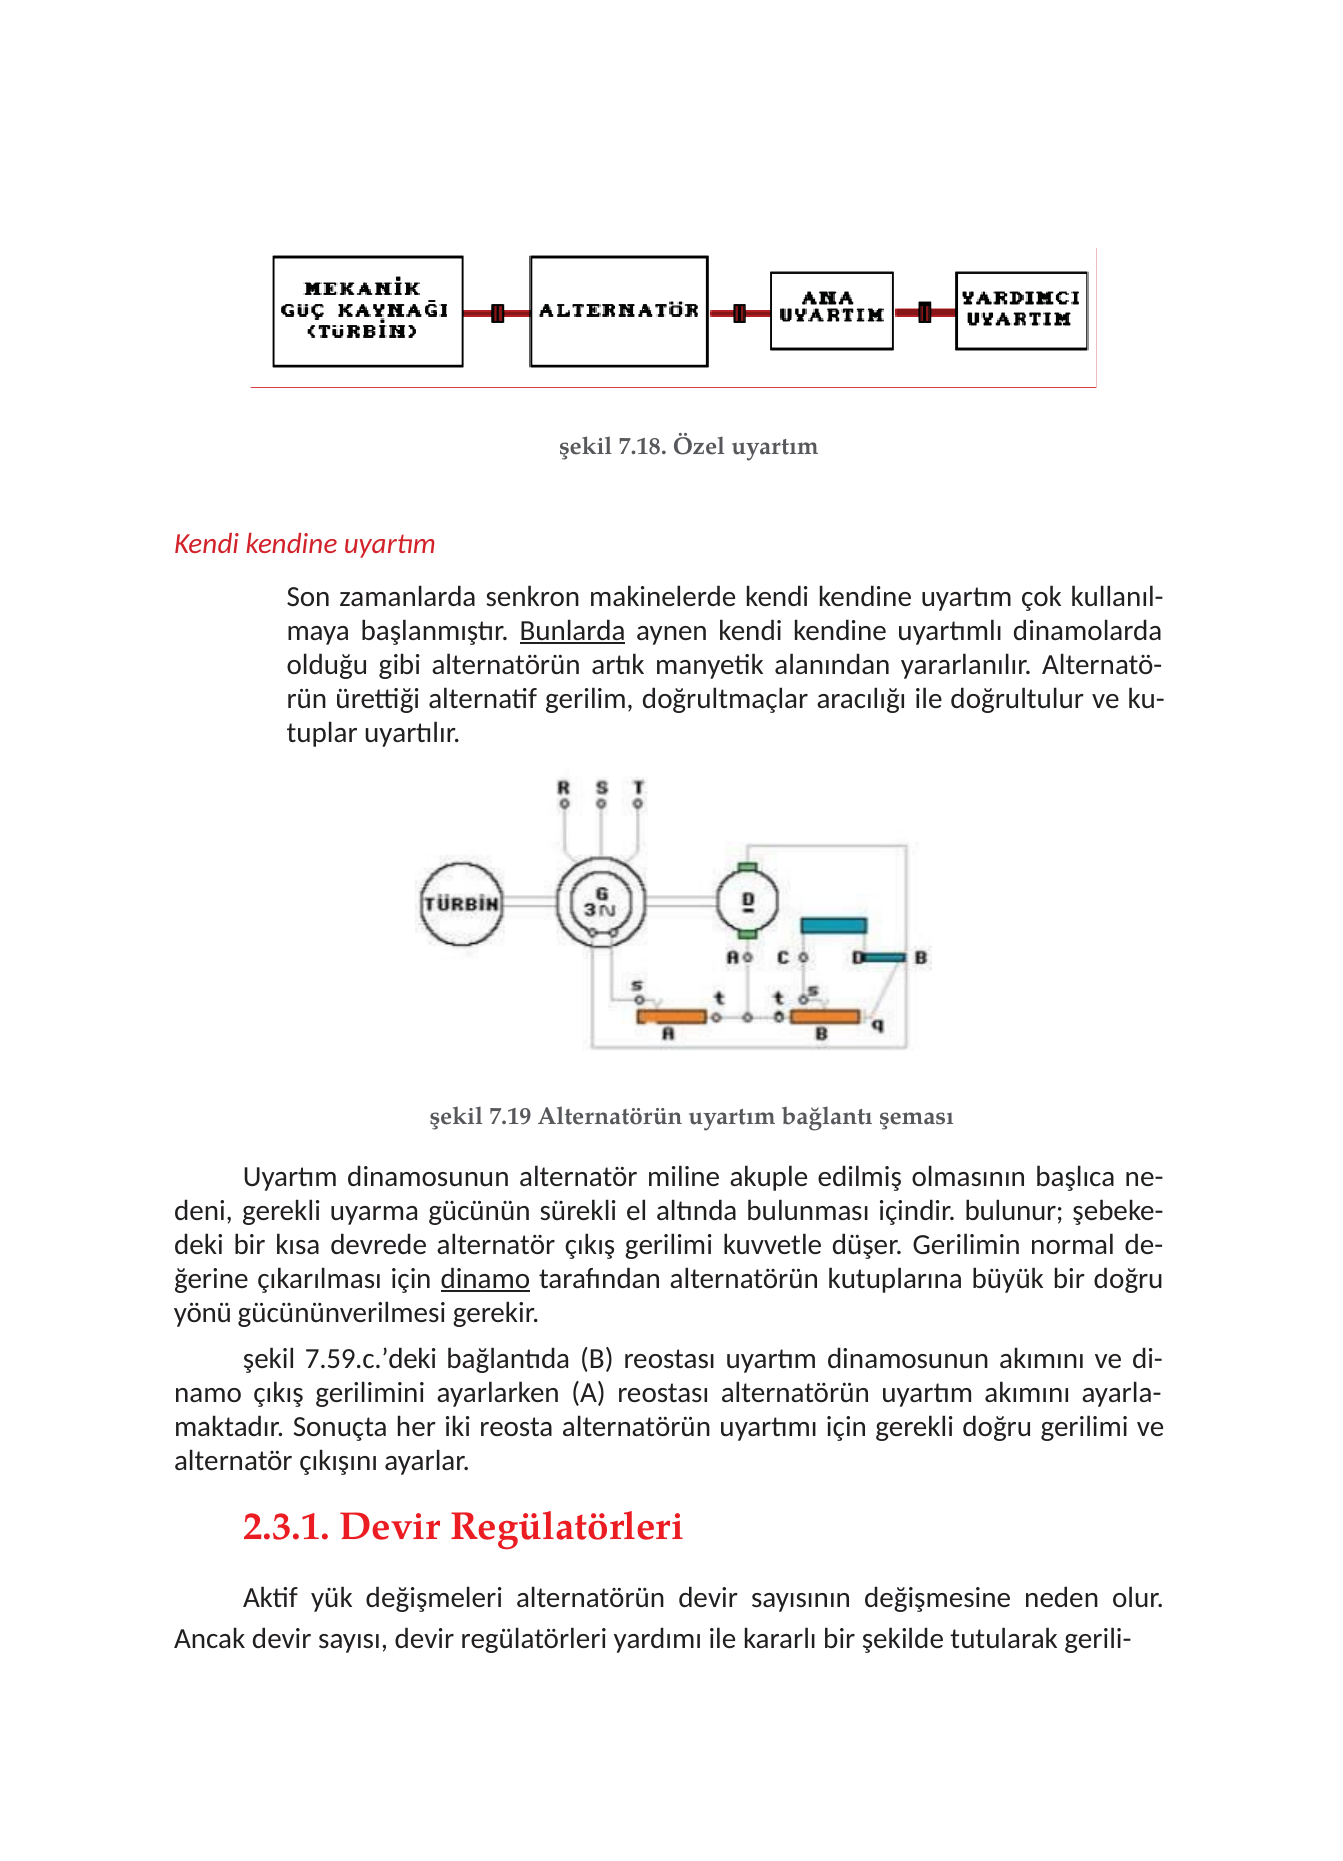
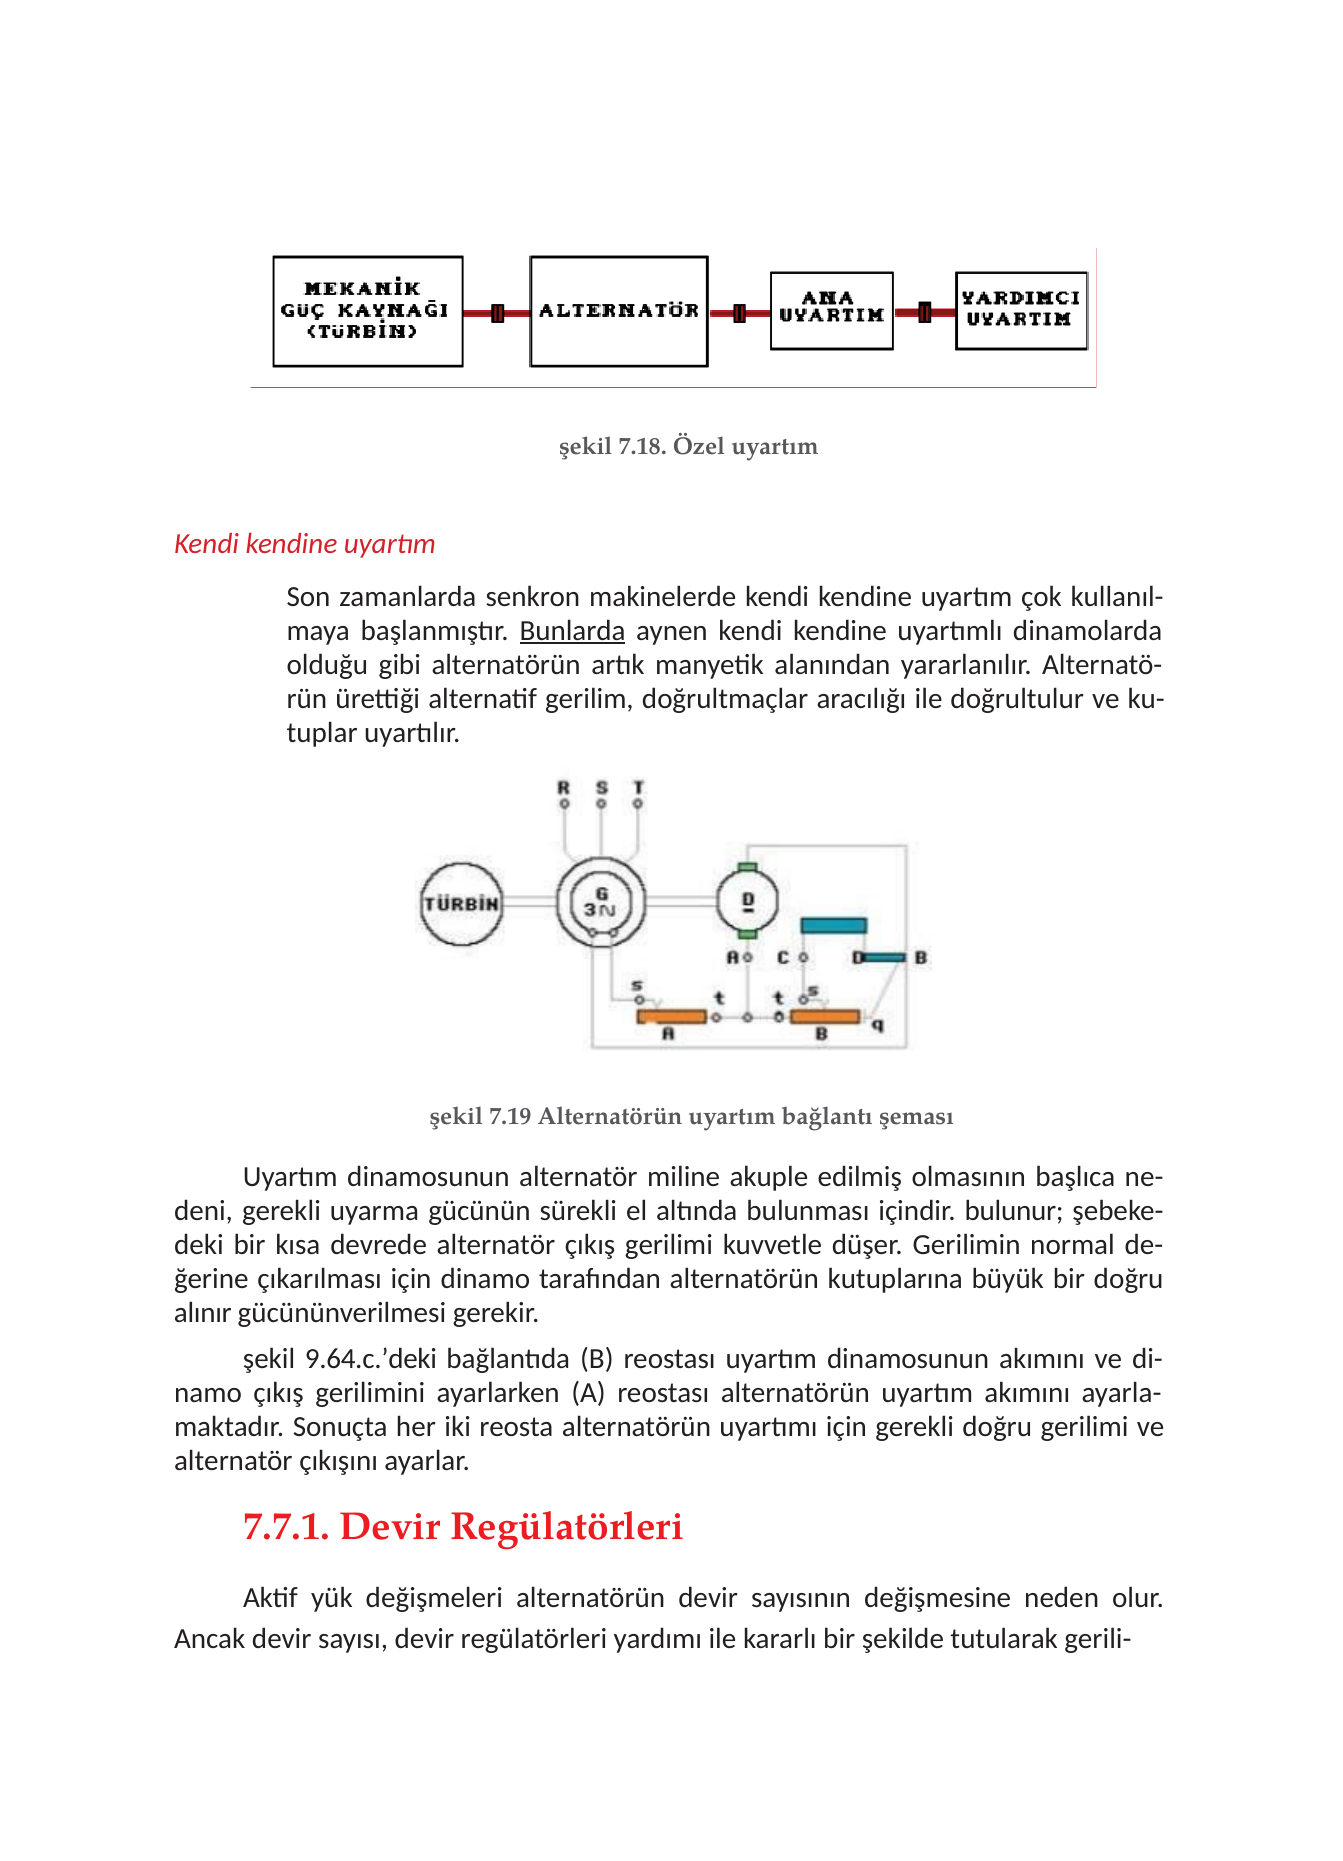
dinamo underline: present -> none (485, 1278)
yönü: yönü -> alınır (203, 1312)
7.59.c.’deki: 7.59.c.’deki -> 9.64.c.’deki (371, 1359)
2.3.1: 2.3.1 -> 7.7.1 (287, 1526)
